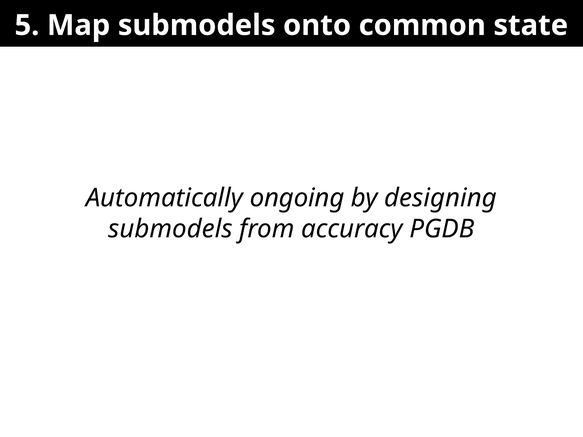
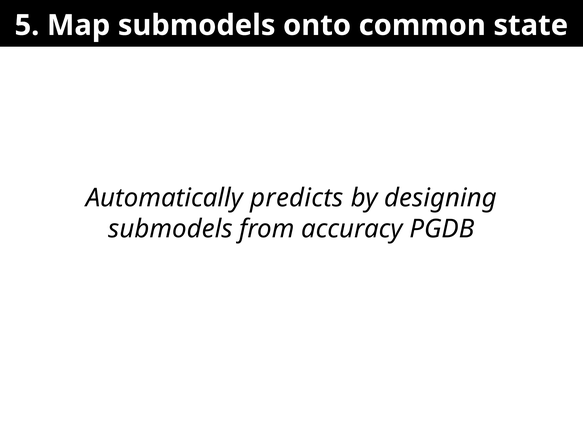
ongoing: ongoing -> predicts (297, 198)
